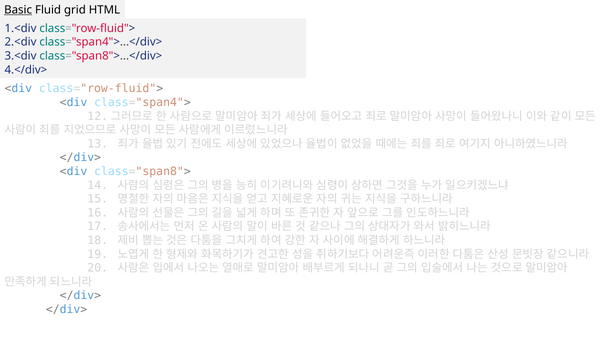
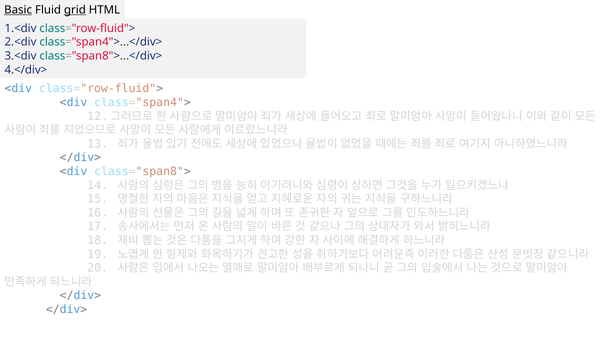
grid underline: none -> present (75, 10)
